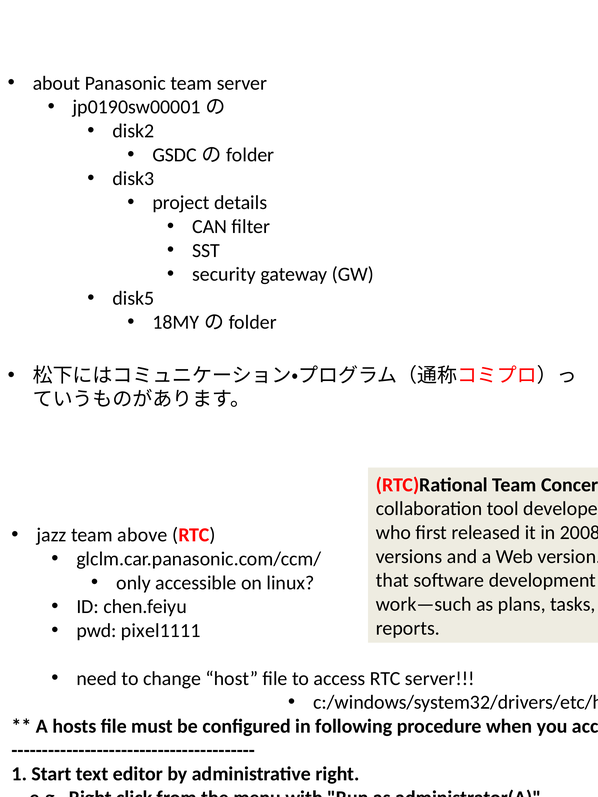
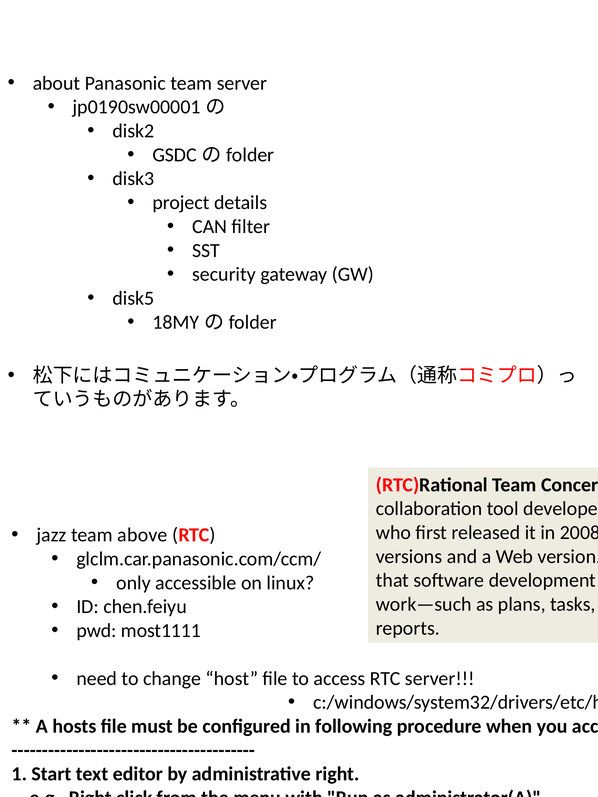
pixel1111: pixel1111 -> most1111 (161, 631)
